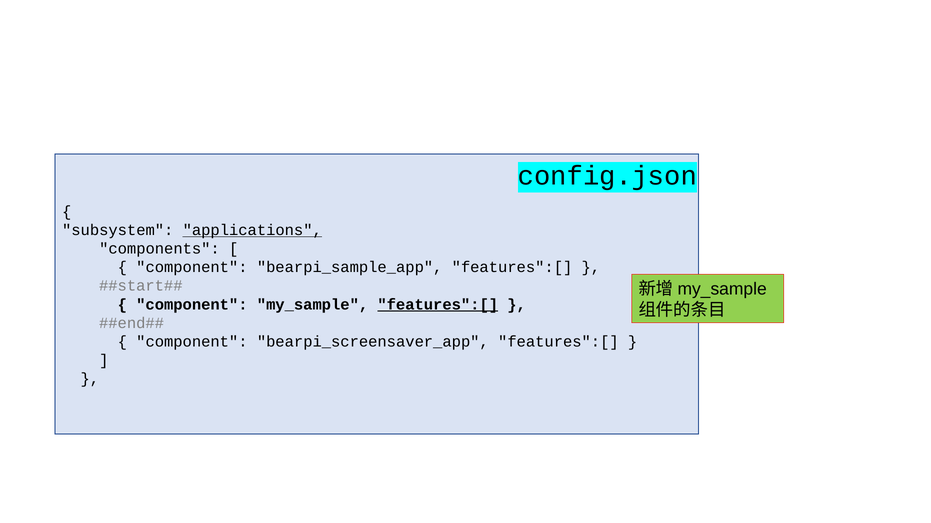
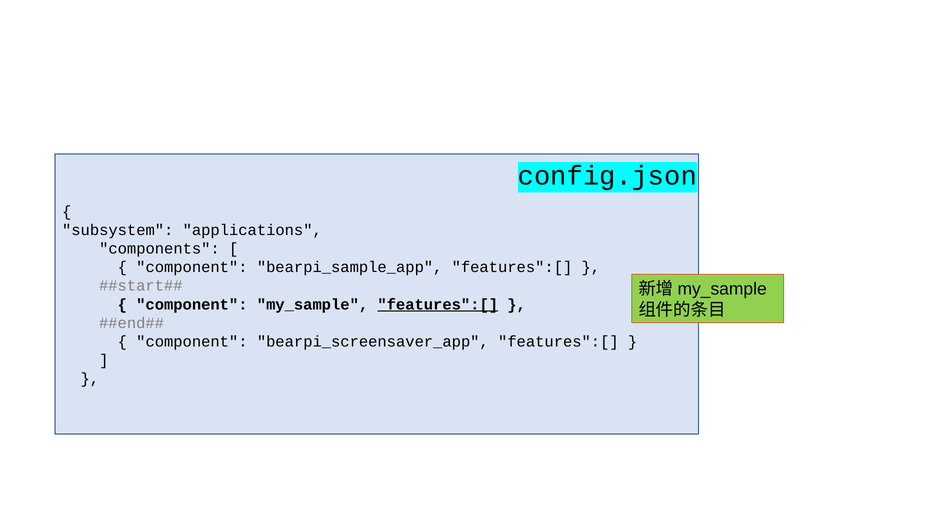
applications underline: present -> none (252, 230)
